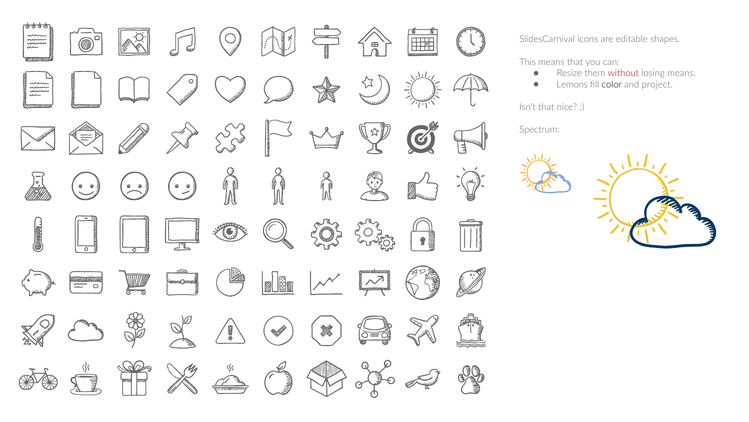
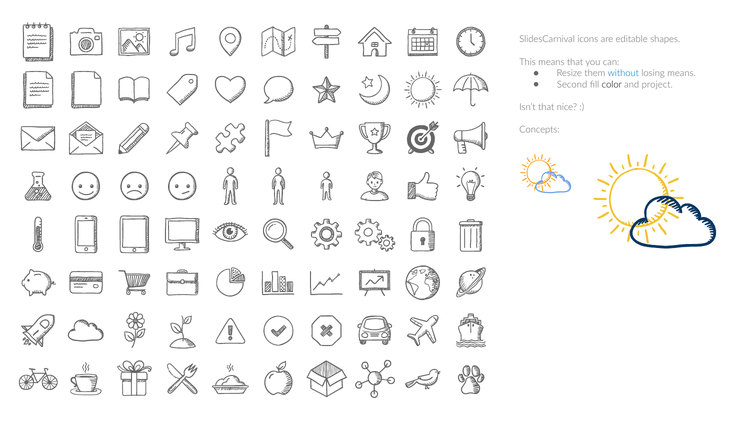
without colour: red -> blue (623, 73)
Lemons: Lemons -> Second (572, 84)
Spectrum: Spectrum -> Concepts (539, 129)
